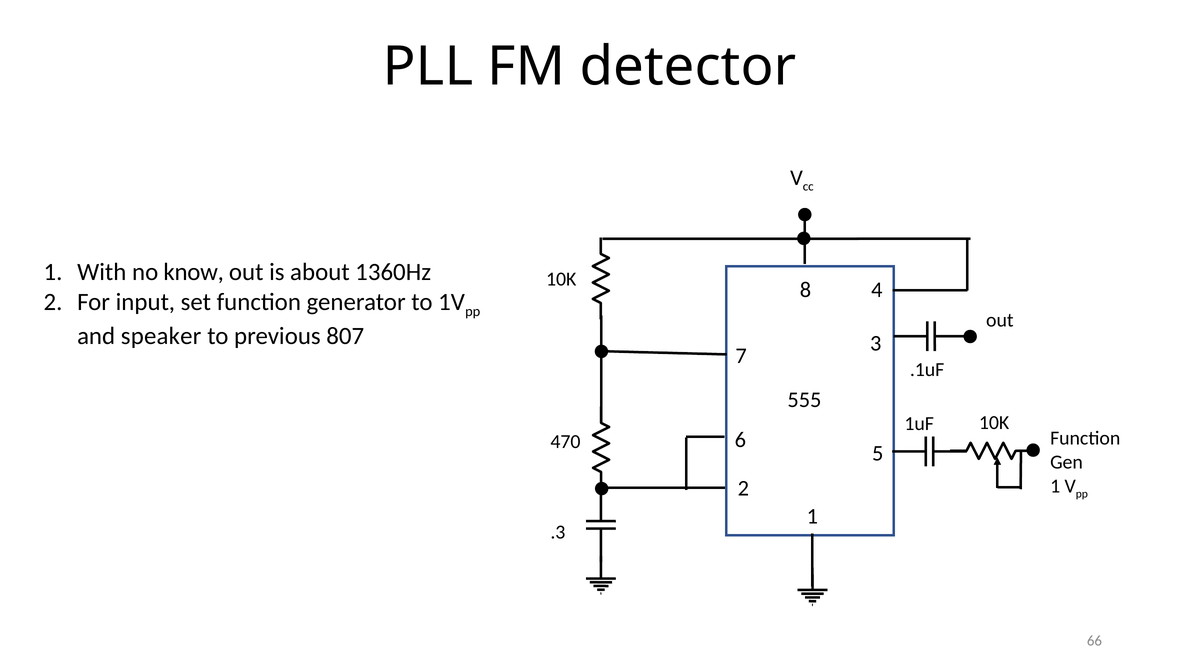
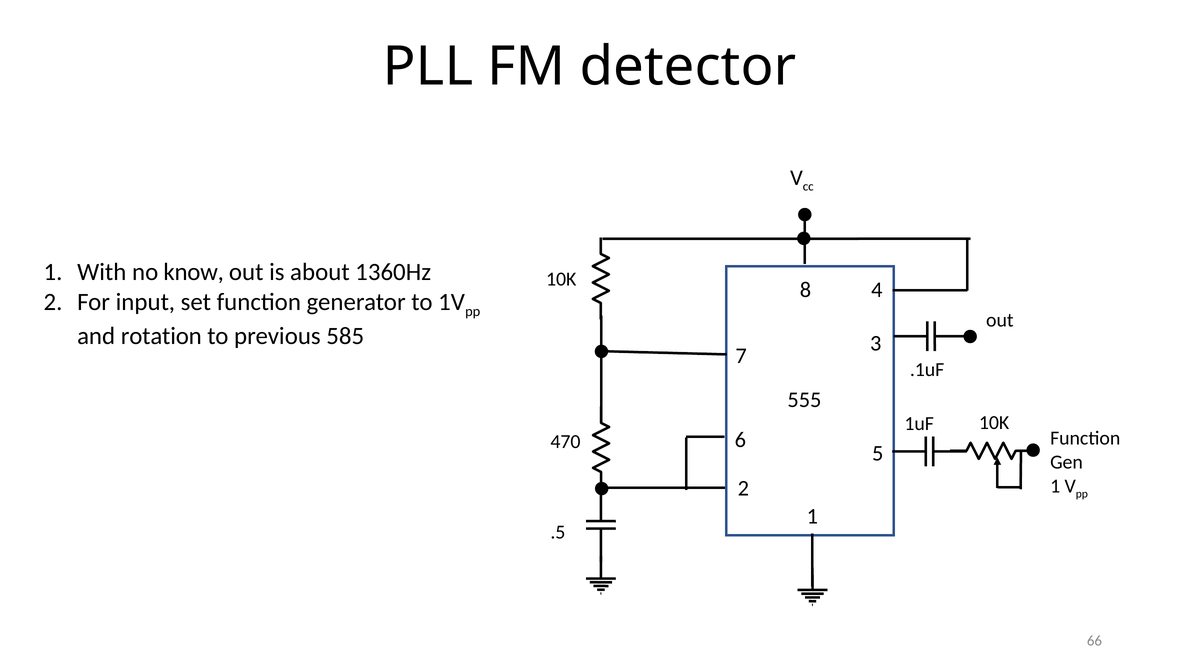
speaker: speaker -> rotation (161, 336)
807: 807 -> 585 (345, 336)
.3: .3 -> .5 (558, 532)
